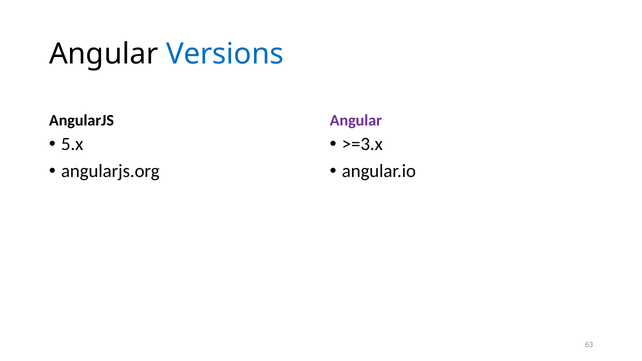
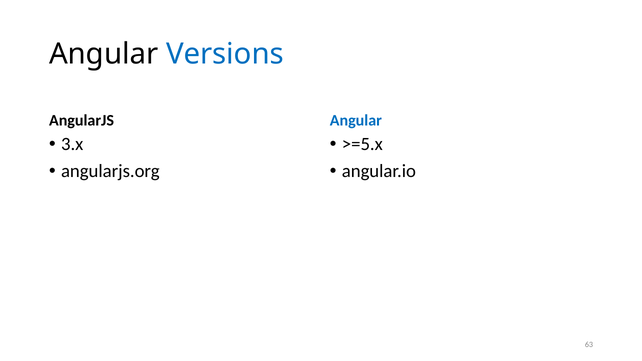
Angular colour: purple -> blue (356, 121)
5.x: 5.x -> 3.x (72, 144)
>=3.x: >=3.x -> >=5.x (362, 144)
